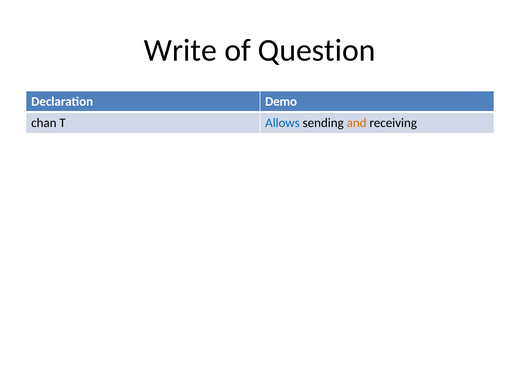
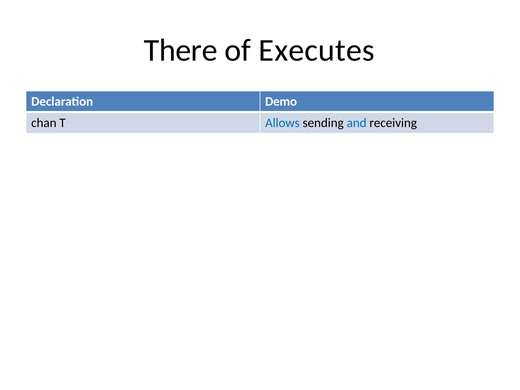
Write: Write -> There (181, 50)
Question: Question -> Executes (317, 50)
and colour: orange -> blue (357, 123)
